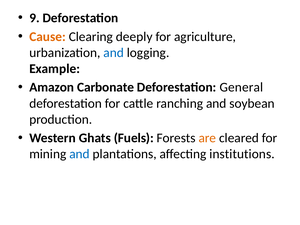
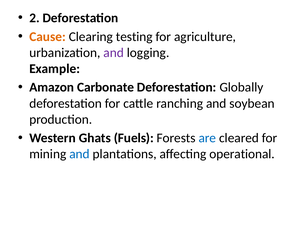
9: 9 -> 2 (34, 18)
deeply: deeply -> testing (134, 37)
and colour: blue -> purple (114, 53)
General: General -> Globally (241, 87)
are colour: orange -> blue (207, 138)
institutions: institutions -> operational (242, 154)
